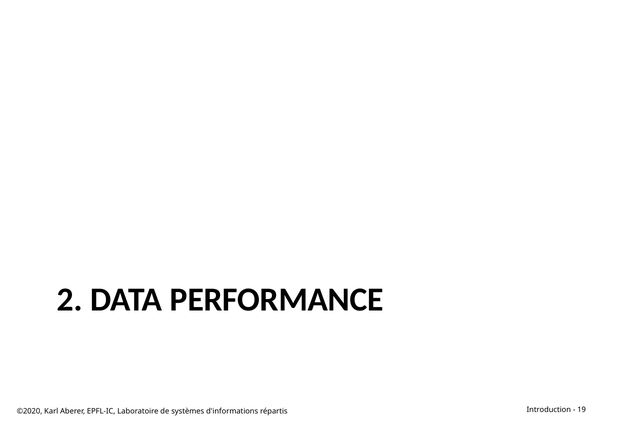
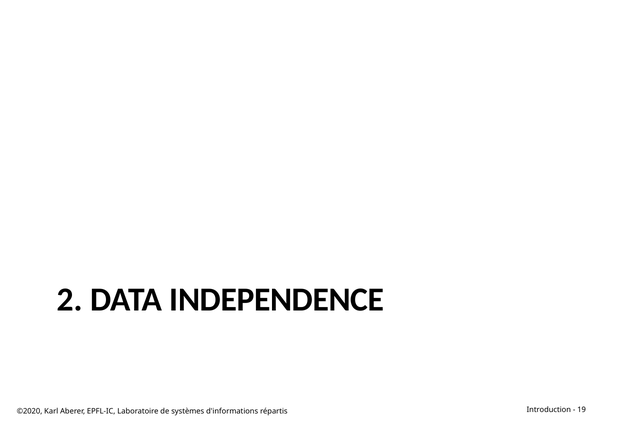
PERFORMANCE: PERFORMANCE -> INDEPENDENCE (277, 300)
